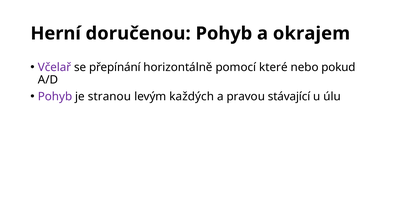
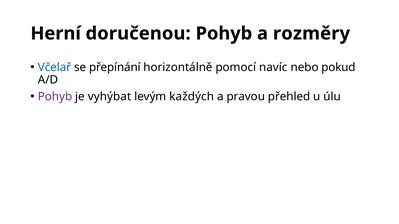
okrajem: okrajem -> rozměry (311, 34)
Včelař colour: purple -> blue (55, 67)
které: které -> navíc (273, 67)
stranou: stranou -> vyhýbat (109, 97)
stávající: stávající -> přehled (289, 97)
